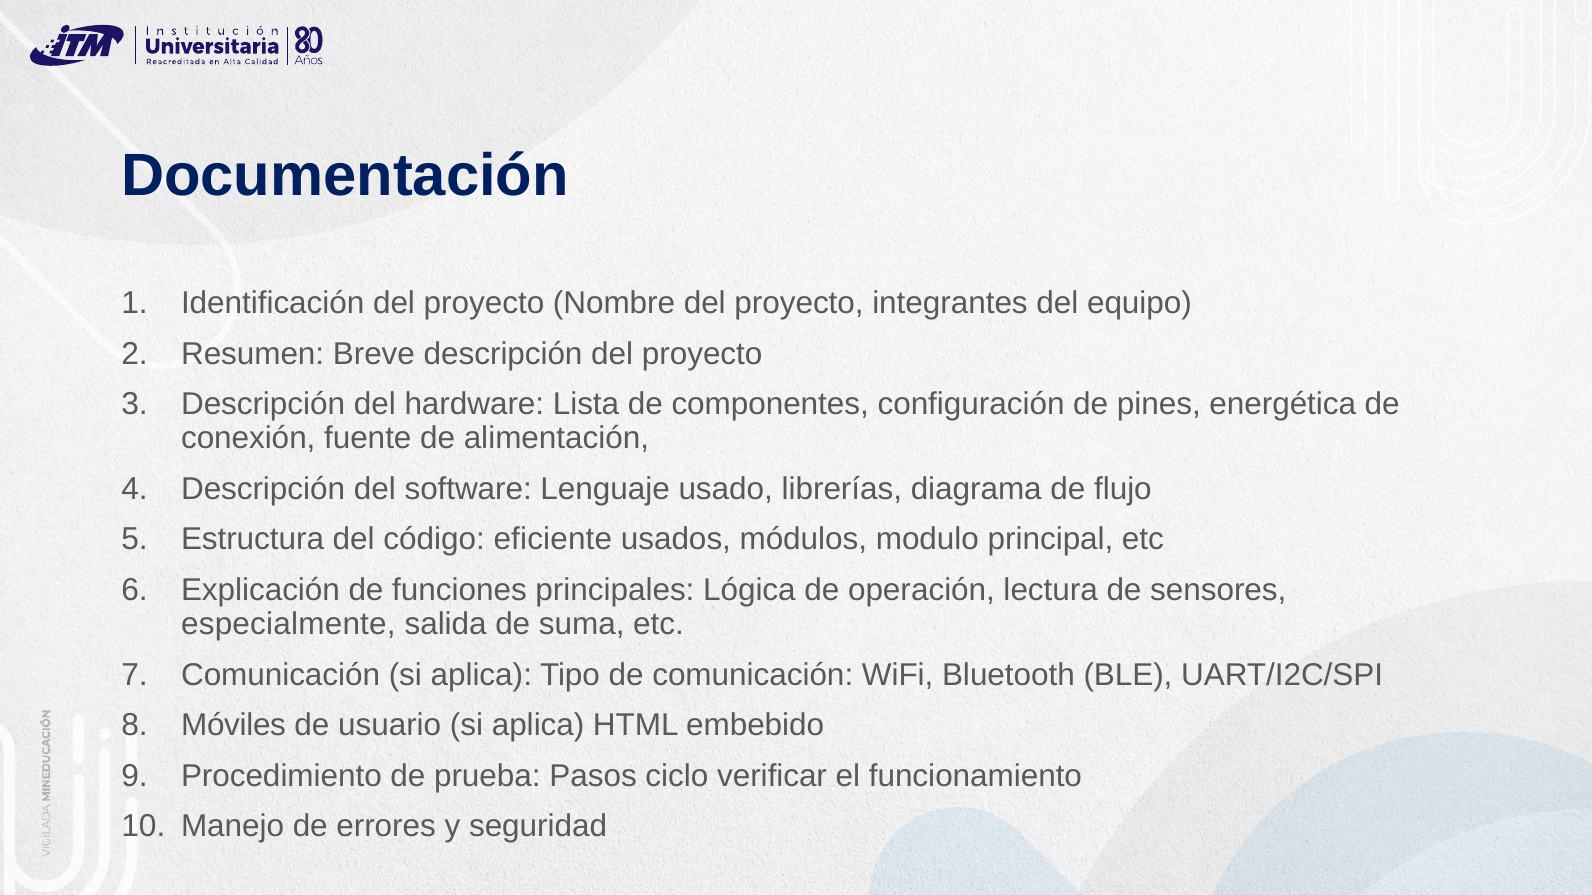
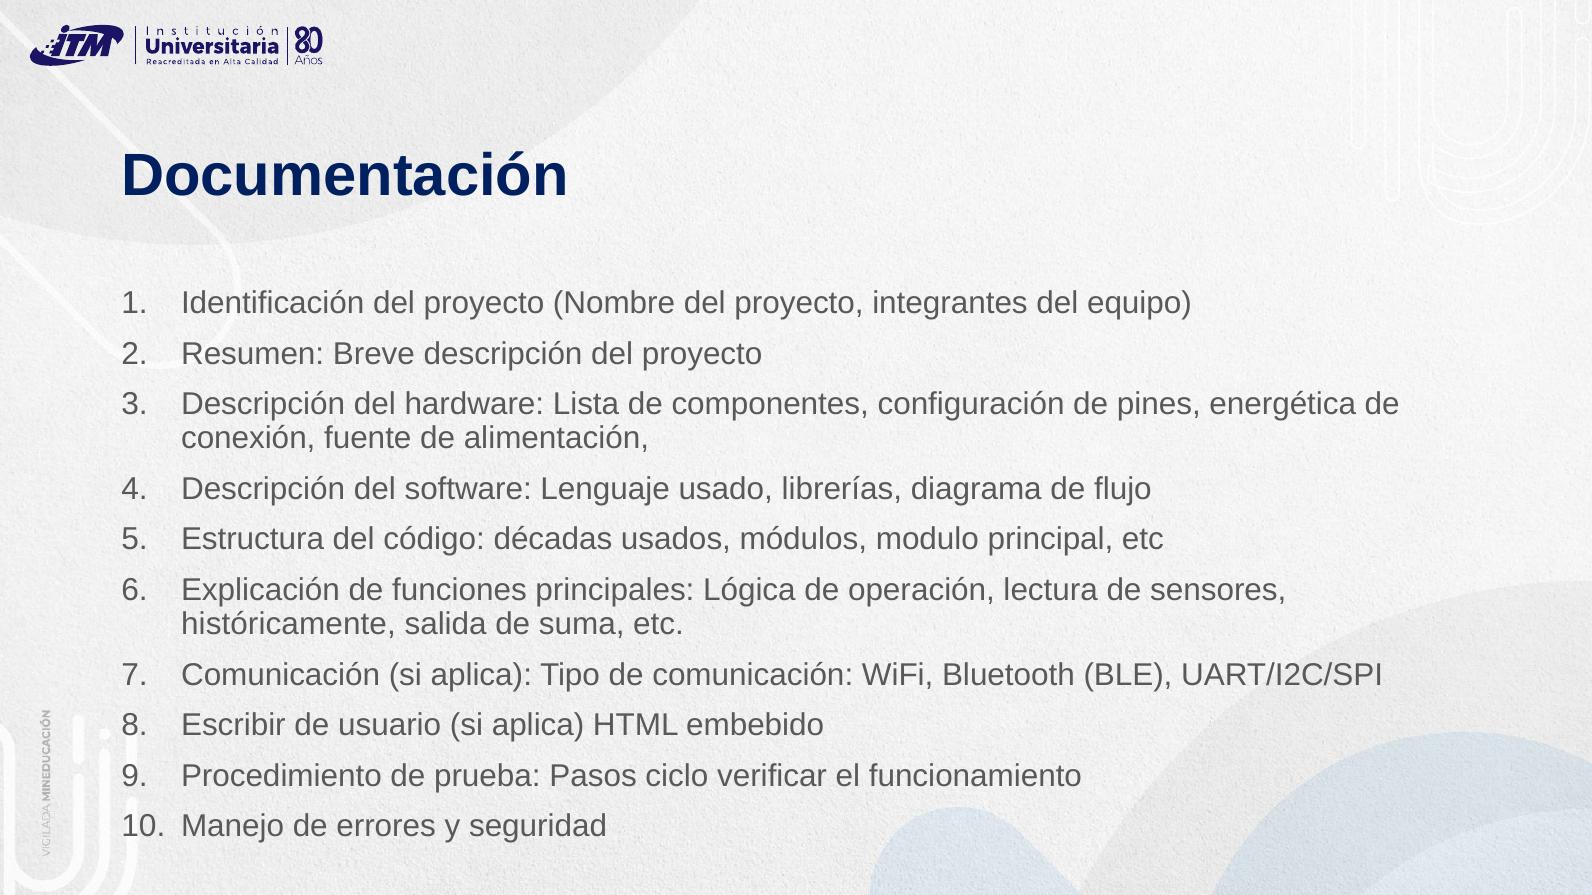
eficiente: eficiente -> décadas (553, 540)
especialmente: especialmente -> históricamente (288, 624)
Móviles: Móviles -> Escribir (233, 726)
